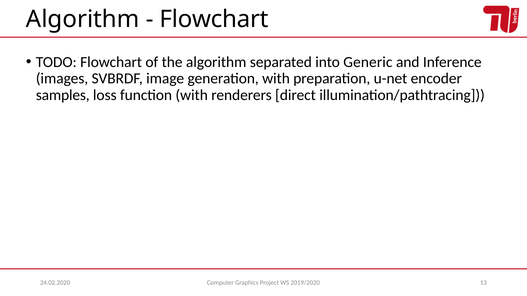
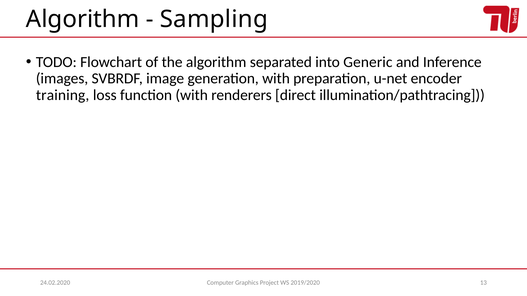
Flowchart: Flowchart -> Sampling (214, 19)
samples: samples -> training (63, 95)
